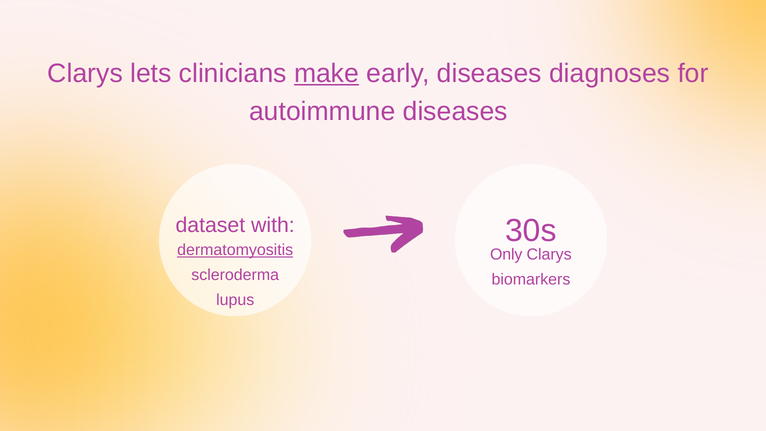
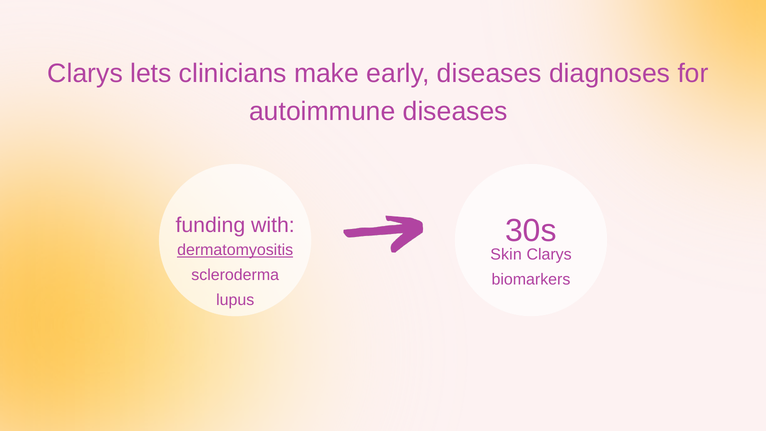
make underline: present -> none (327, 73)
dataset: dataset -> funding (210, 225)
Only: Only -> Skin (506, 254)
